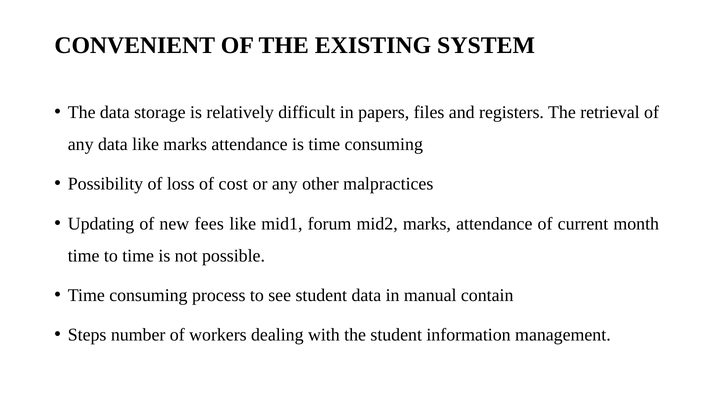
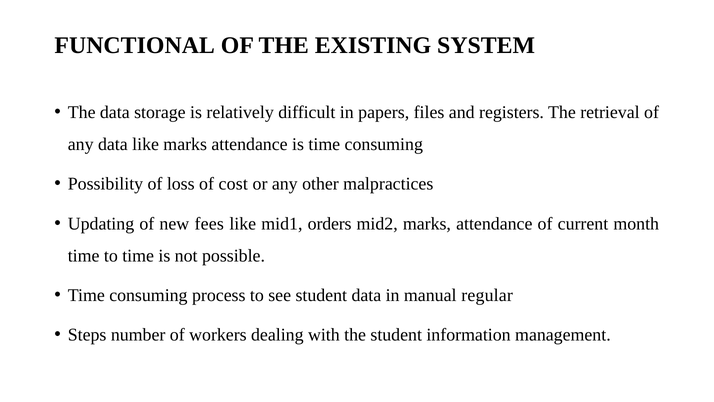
CONVENIENT: CONVENIENT -> FUNCTIONAL (135, 45)
forum: forum -> orders (330, 223)
contain: contain -> regular (487, 295)
